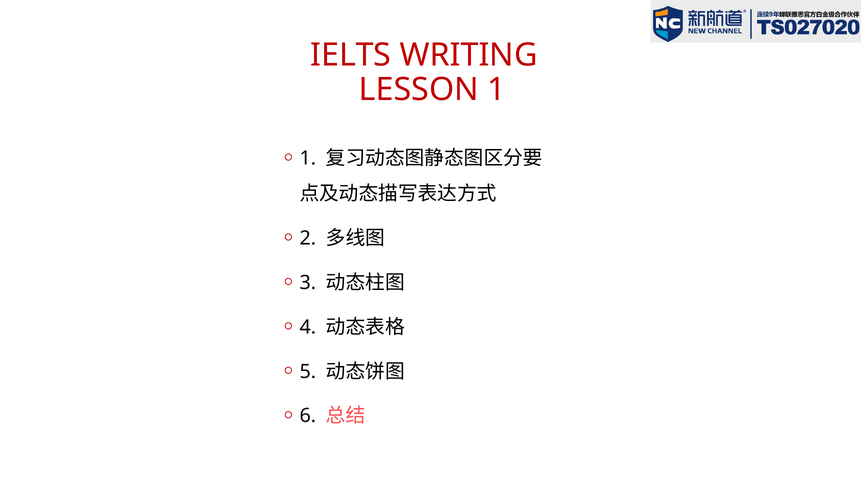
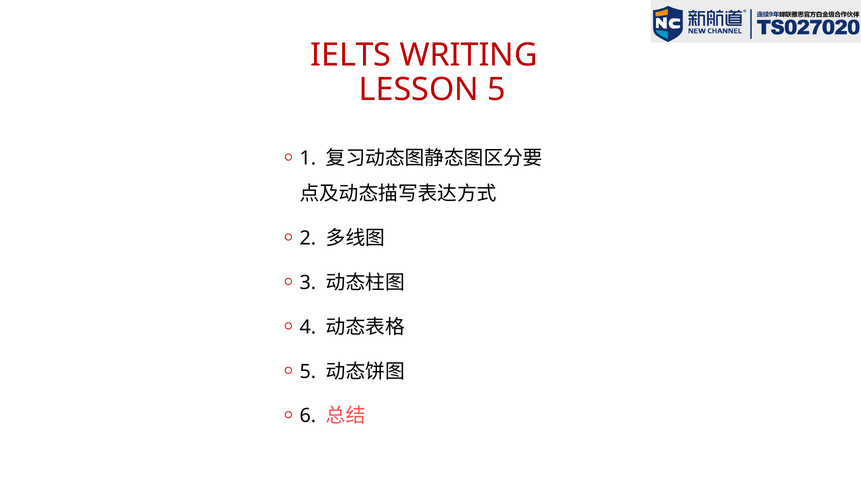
LESSON 1: 1 -> 5 (497, 90)
